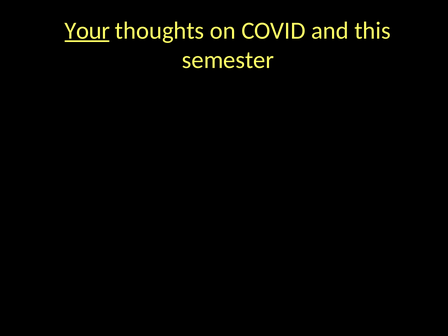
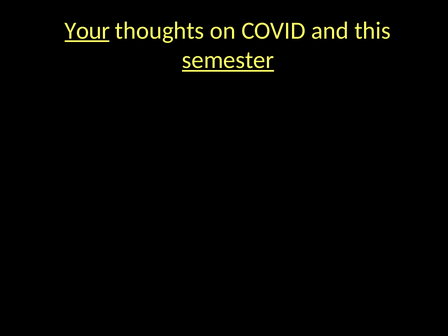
semester underline: none -> present (228, 60)
